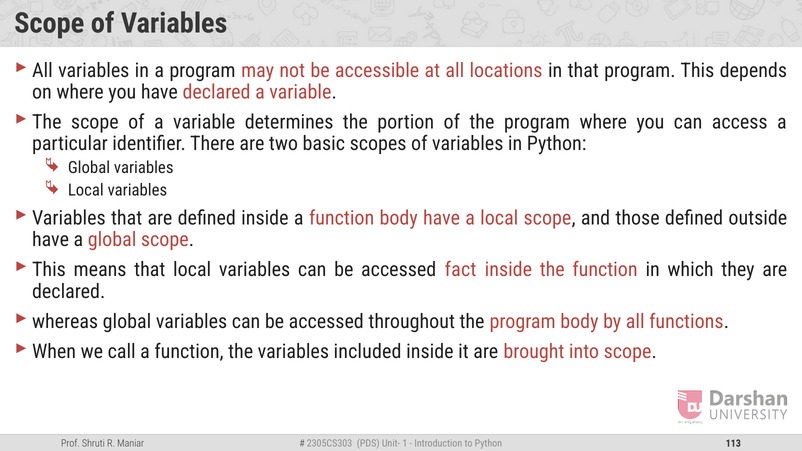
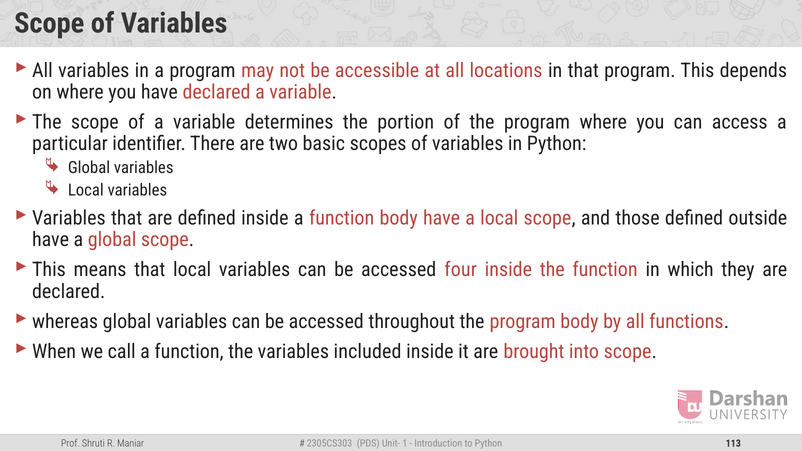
fact: fact -> four (461, 270)
